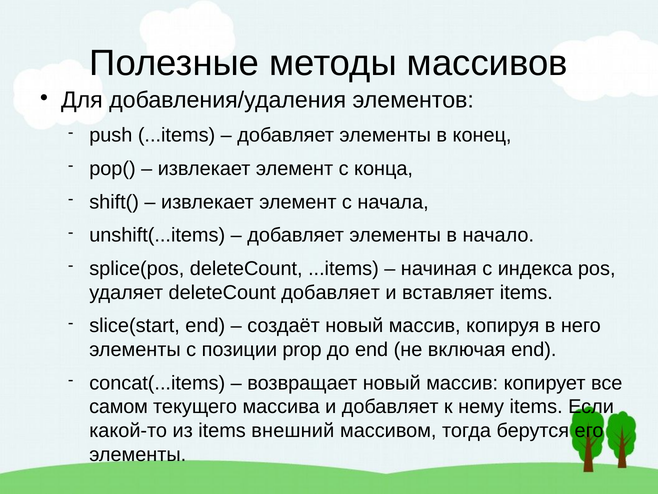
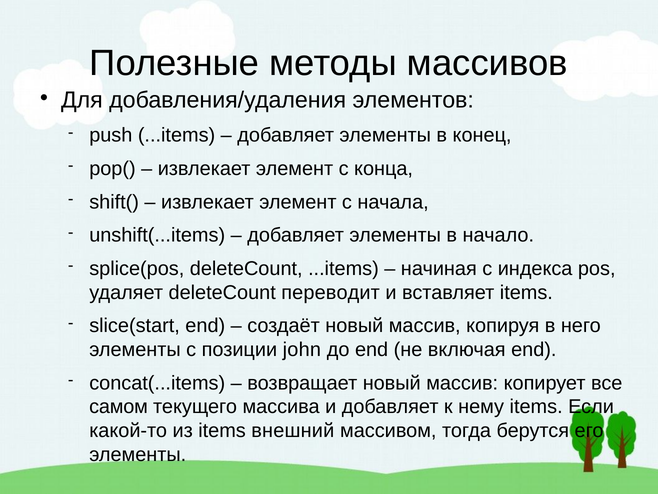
deleteCount добавляет: добавляет -> переводит (331, 292)
prop: prop -> john (302, 349)
